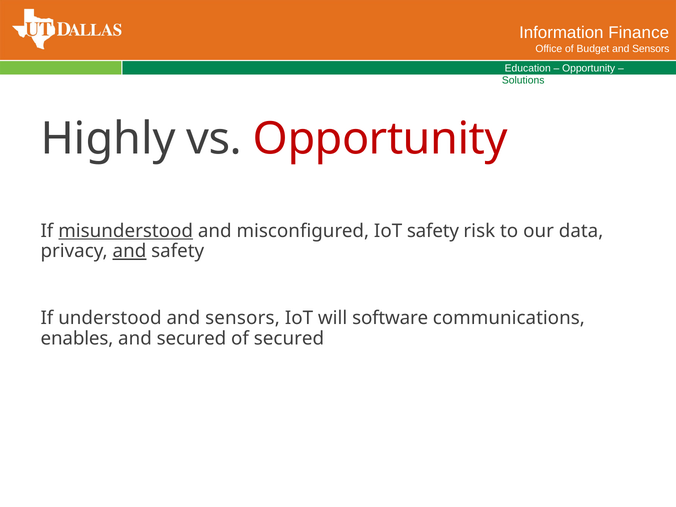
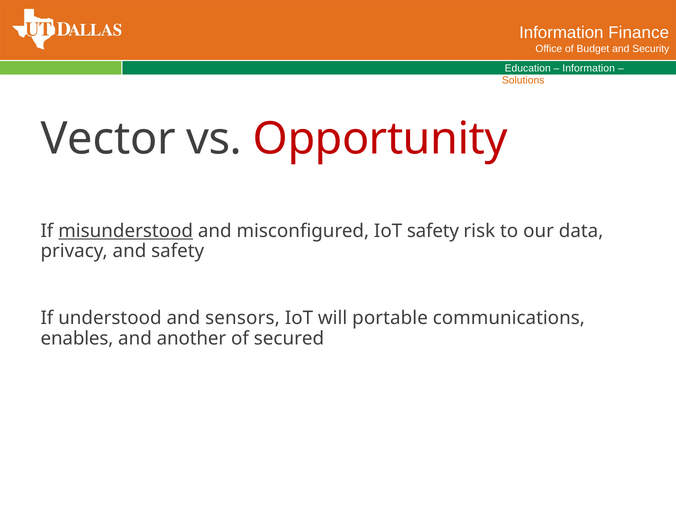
Budget and Sensors: Sensors -> Security (651, 49)
Opportunity: Opportunity -> Information (589, 68)
Solutions colour: green -> orange (523, 81)
Highly: Highly -> Vector (108, 139)
and underline: present -> none (129, 251)
software: software -> portable (390, 318)
and secured: secured -> another (191, 338)
